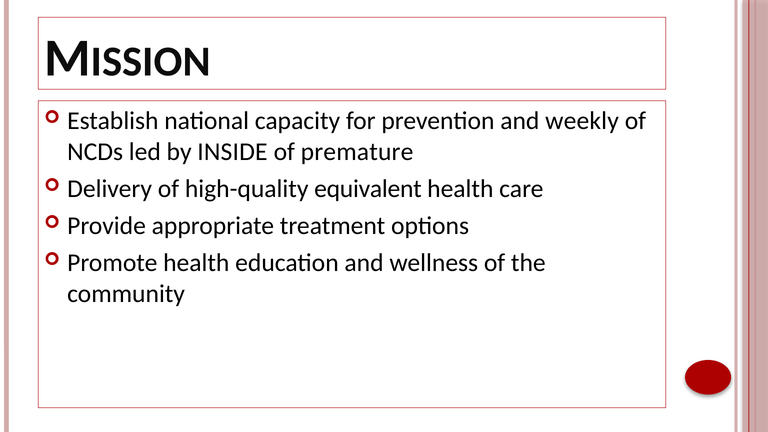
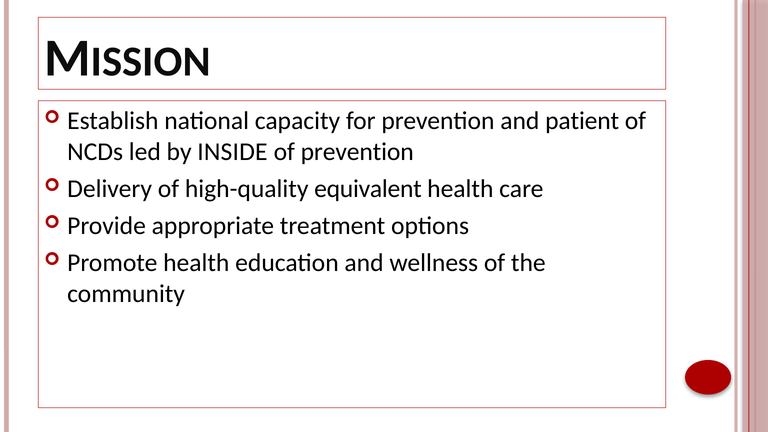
weekly: weekly -> patient (582, 121)
of premature: premature -> prevention (357, 152)
